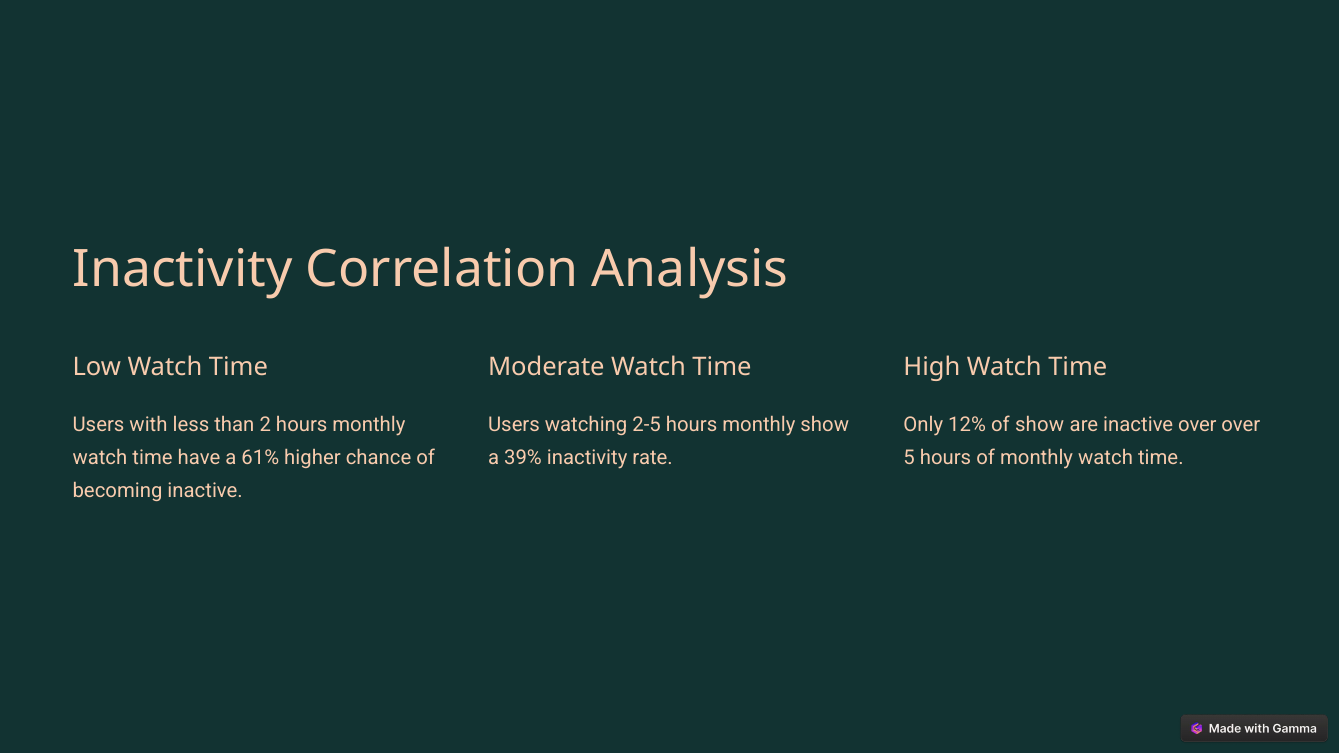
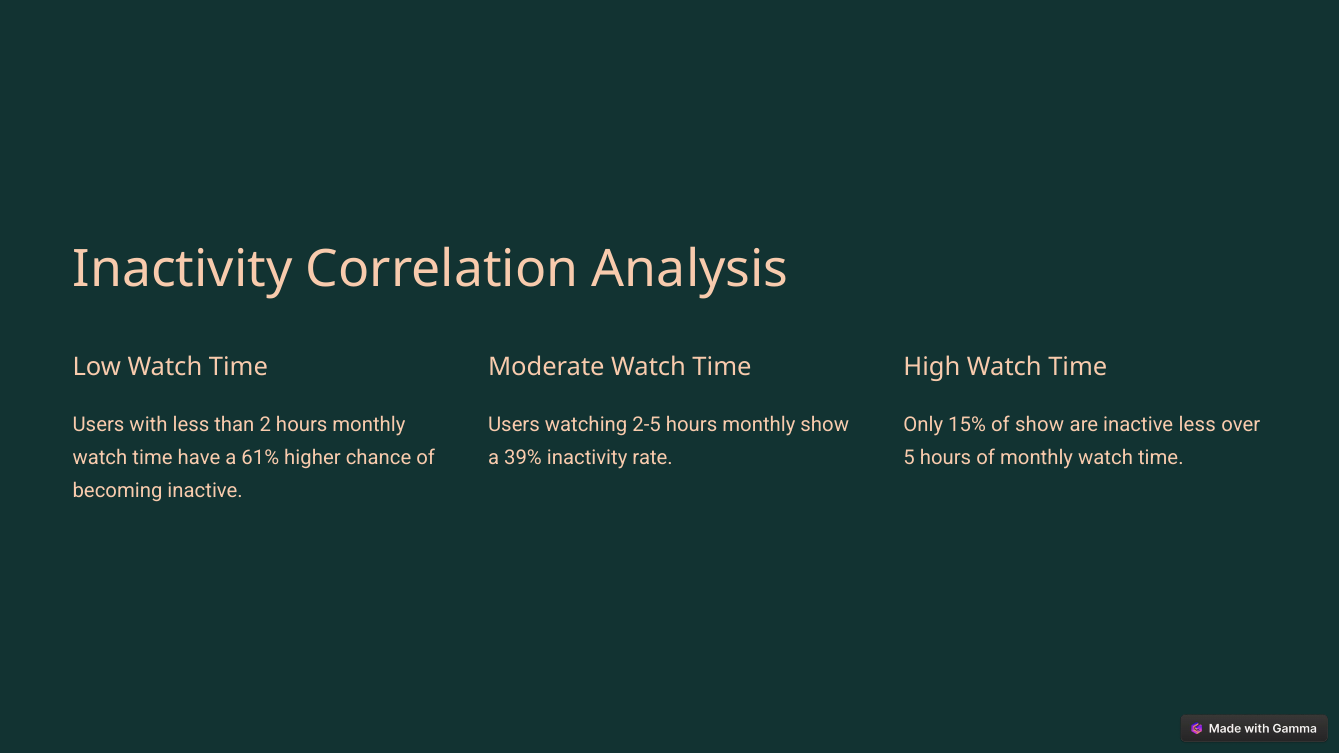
12%: 12% -> 15% (967, 425)
inactive over: over -> less (1197, 425)
